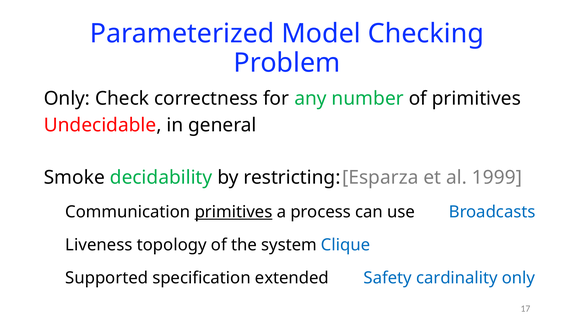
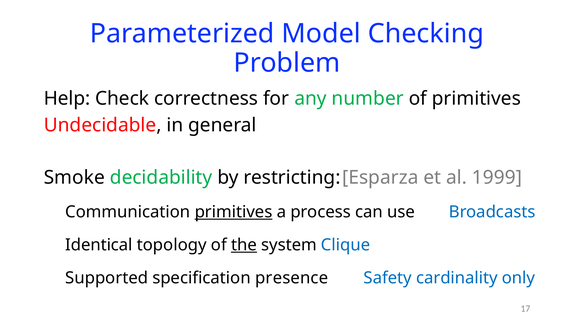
Only: Only -> Help (67, 98)
Liveness: Liveness -> Identical (99, 245)
the underline: none -> present (244, 245)
extended: extended -> presence (292, 278)
